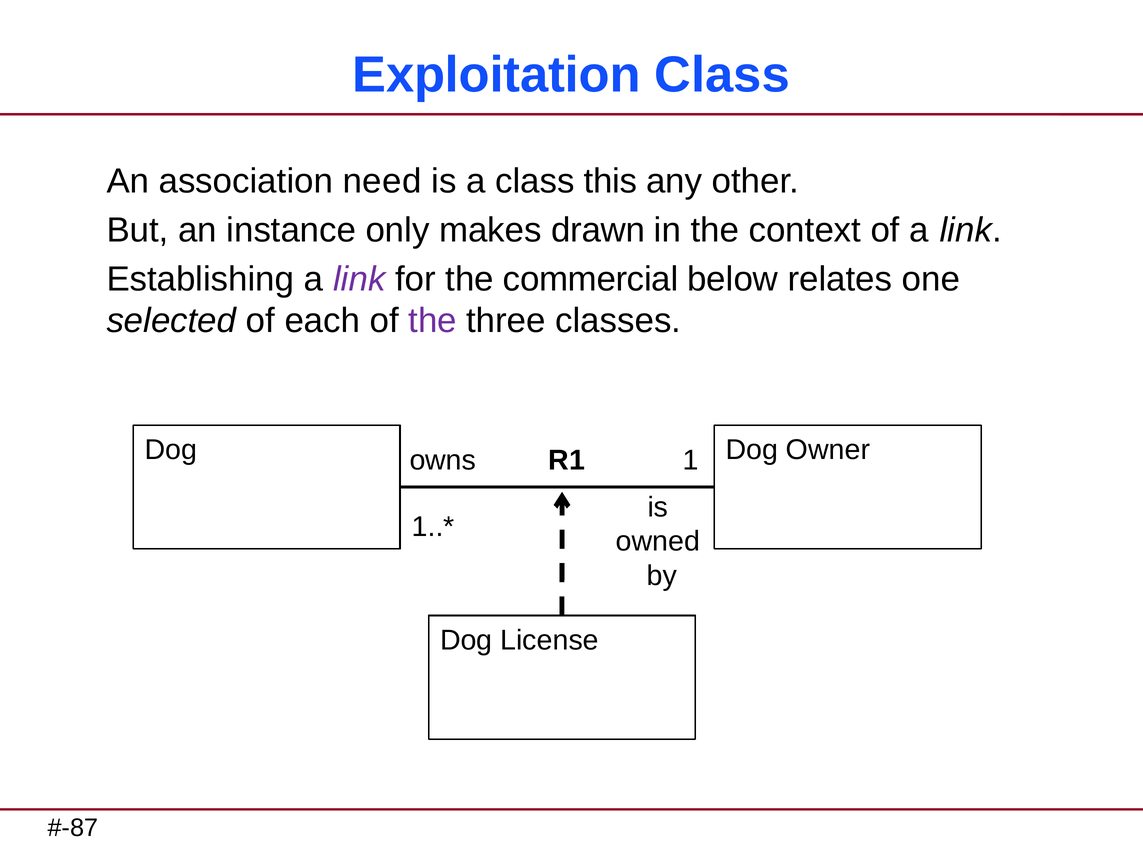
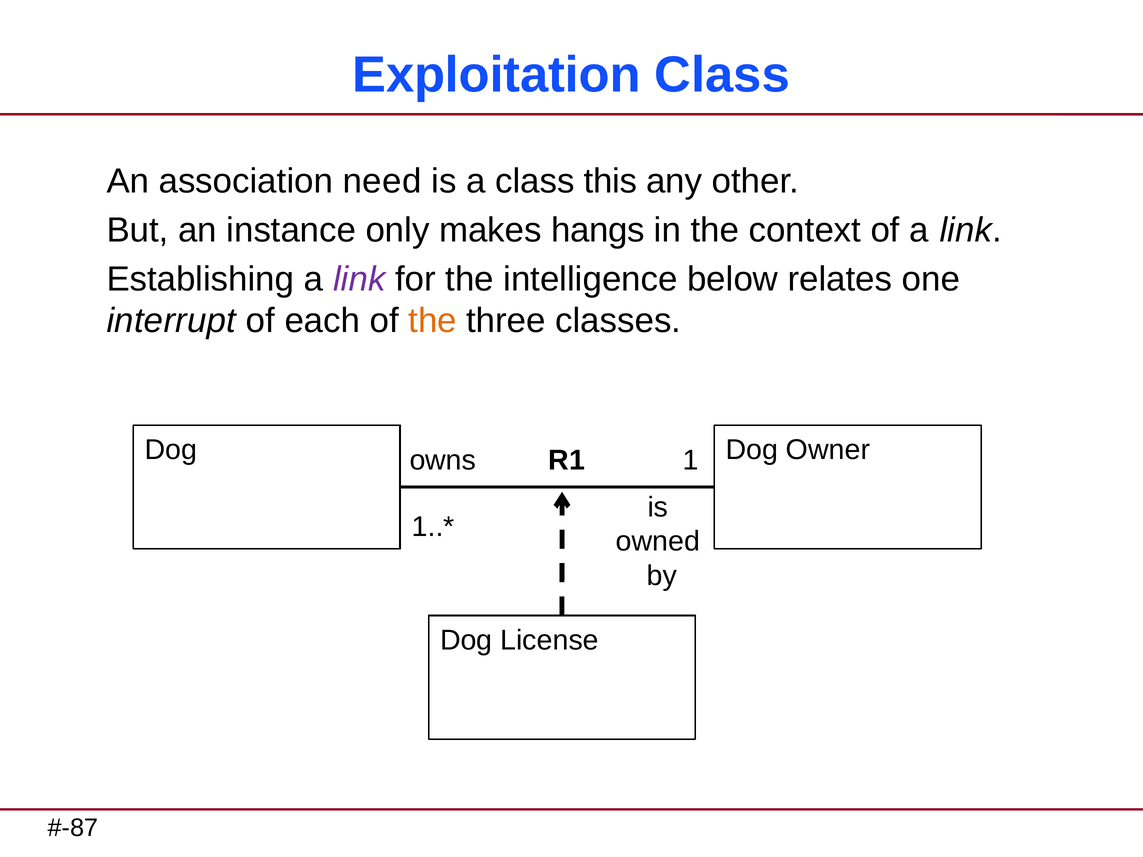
drawn: drawn -> hangs (598, 230)
commercial: commercial -> intelligence (590, 279)
selected: selected -> interrupt (171, 321)
the colour: purple -> orange (433, 321)
